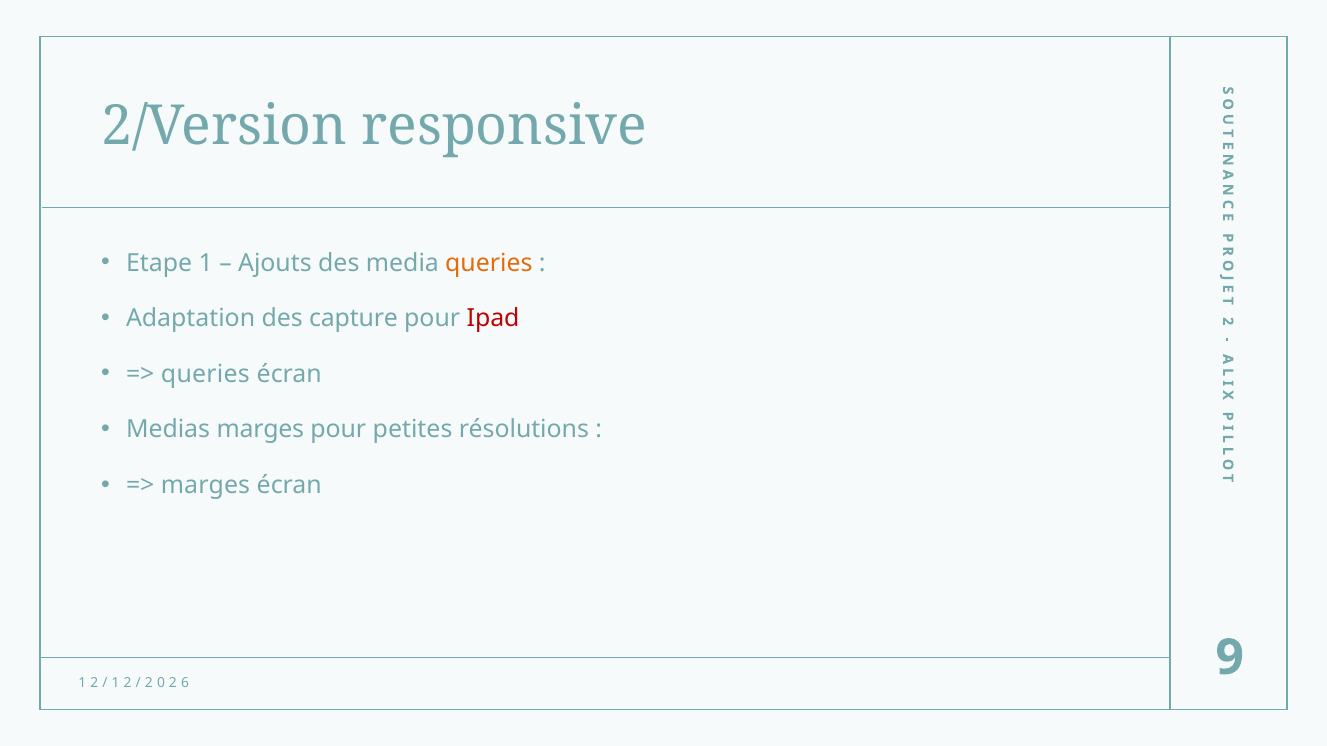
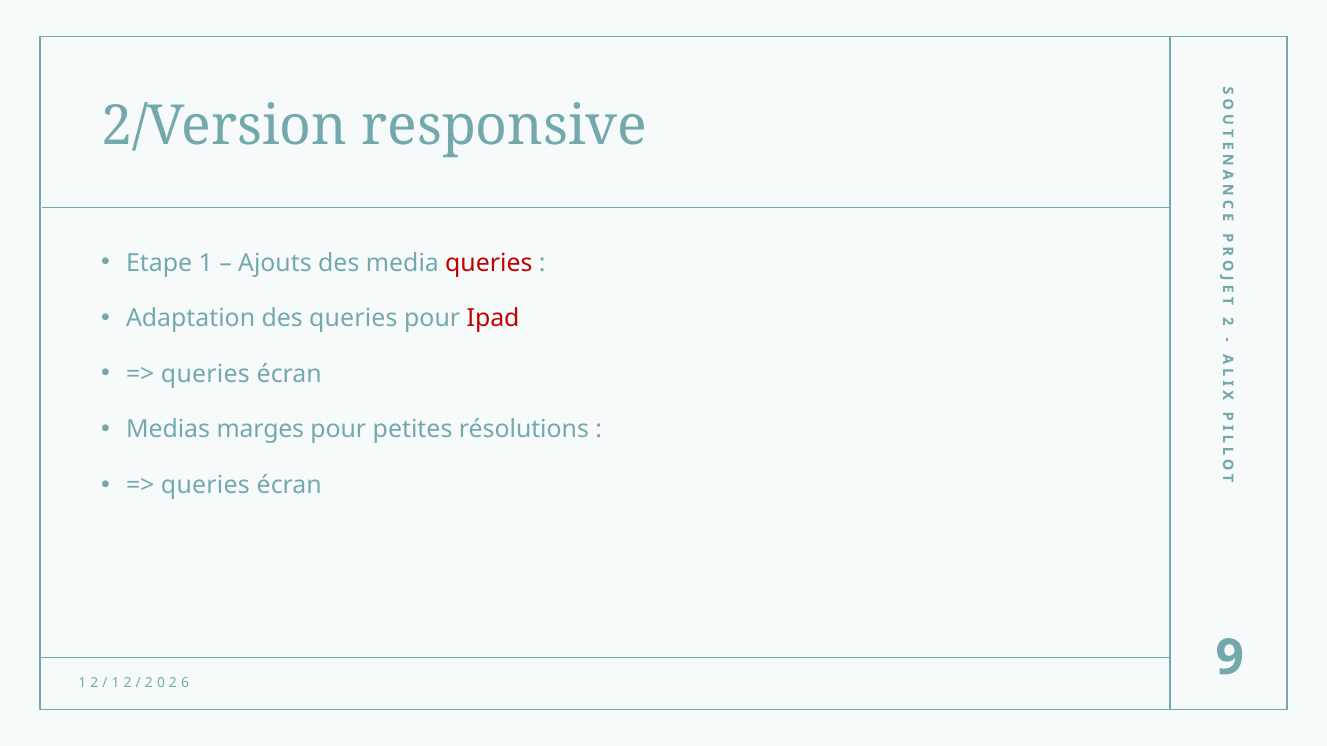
queries colour: orange -> red (489, 263)
des capture: capture -> queries (353, 319)
marges: marges -> queries (205, 485)
